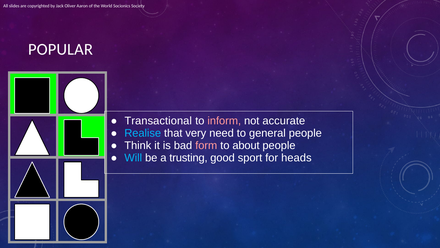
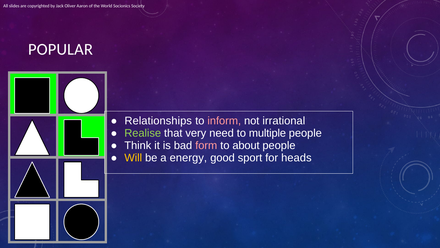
Transactional: Transactional -> Relationships (158, 121)
accurate: accurate -> irrational (284, 121)
Realise colour: light blue -> light green (143, 133)
general: general -> multiple (267, 133)
Will colour: light blue -> yellow (133, 157)
trusting: trusting -> energy (188, 157)
